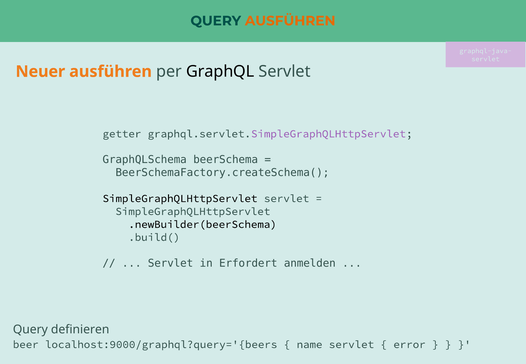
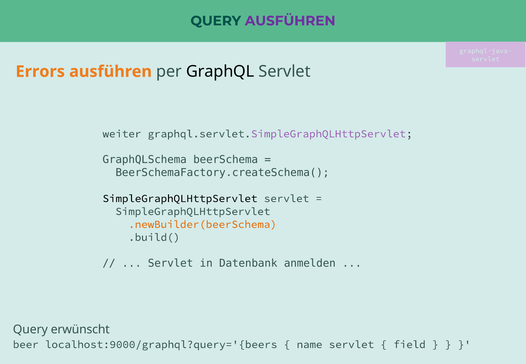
AUSFÜHREN colour: orange -> purple (290, 21)
Neuer: Neuer -> Errors (40, 72)
getter: getter -> weiter (122, 134)
.newBuilder(beerSchema colour: black -> orange (203, 224)
Erfordert: Erfordert -> Datenbank (248, 263)
definieren: definieren -> erwünscht (80, 330)
error: error -> field (410, 345)
